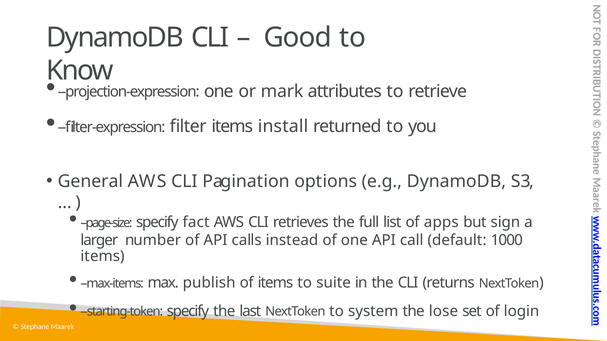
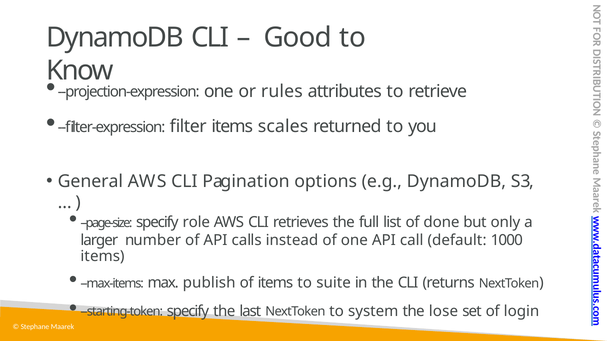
mark: mark -> rules (282, 91)
install: install -> scales (283, 127)
fact: fact -> role (196, 223)
apps: apps -> done (441, 223)
sign: sign -> only (505, 223)
